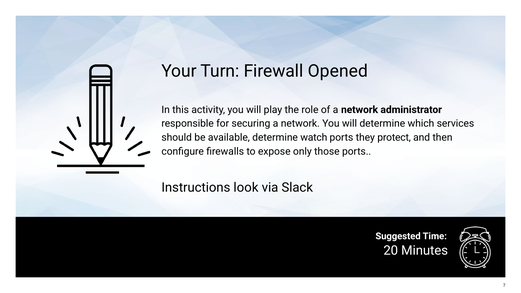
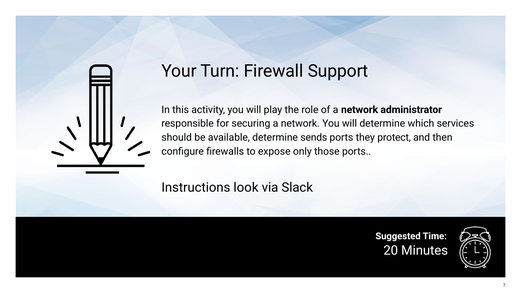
Opened: Opened -> Support (338, 71)
watch: watch -> sends (314, 138)
